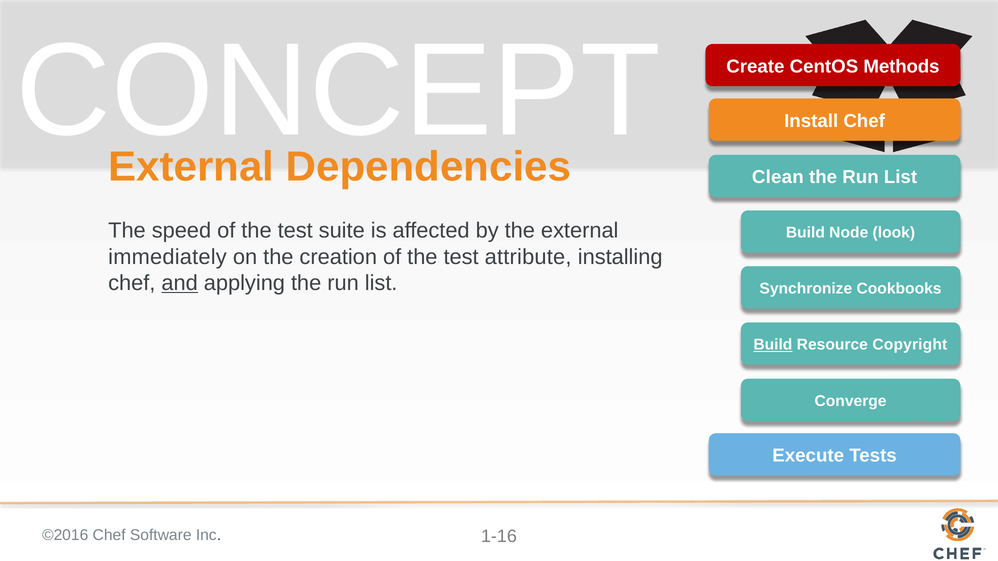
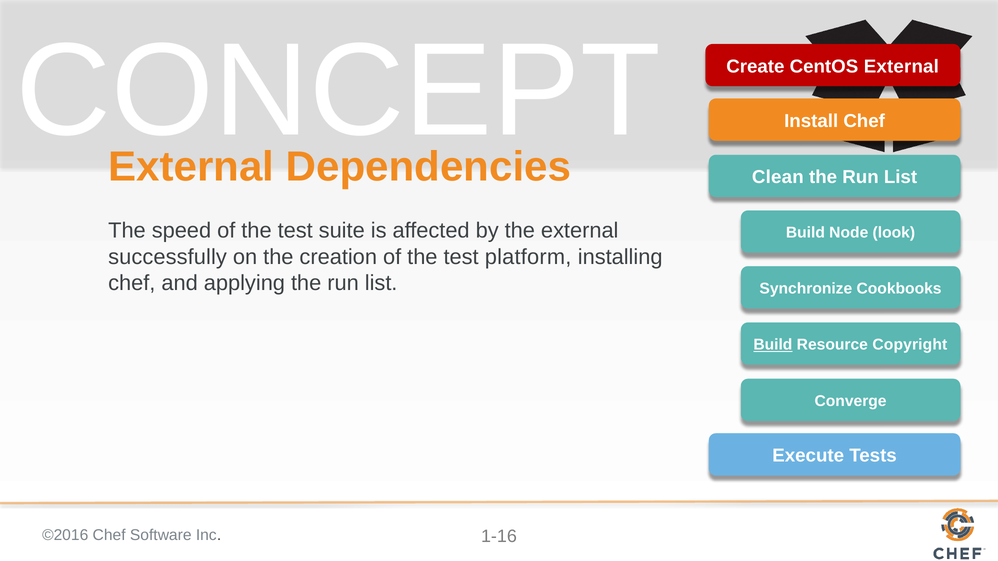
CentOS Methods: Methods -> External (901, 66)
immediately: immediately -> successfully (168, 257)
attribute: attribute -> platform (528, 257)
and underline: present -> none (180, 283)
